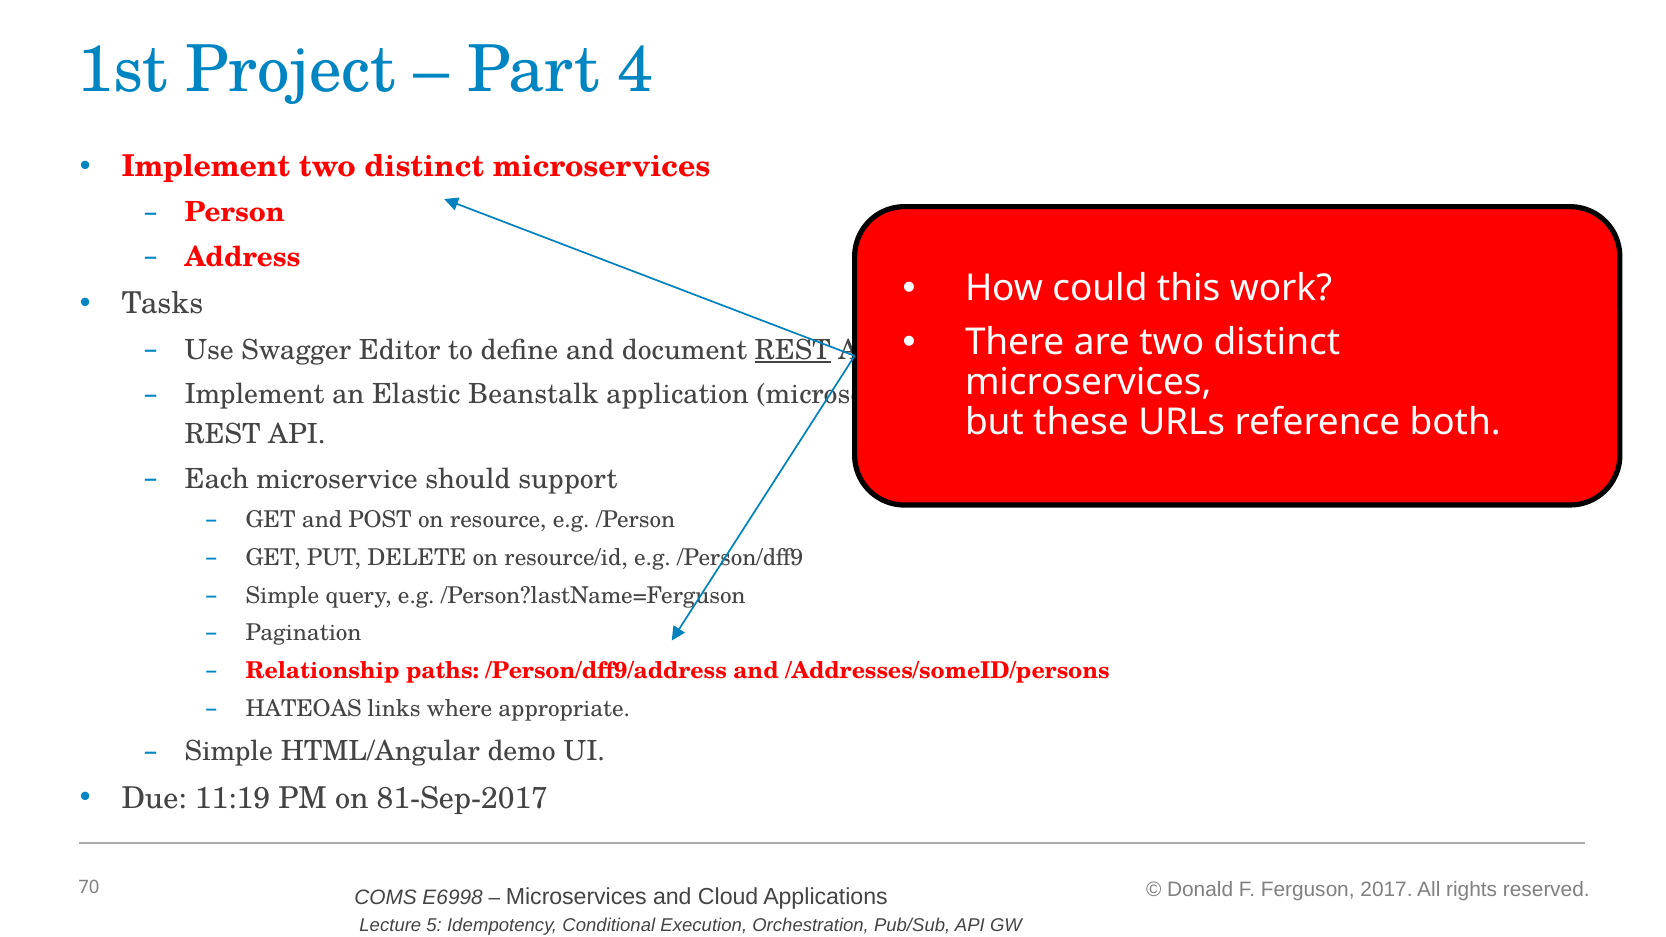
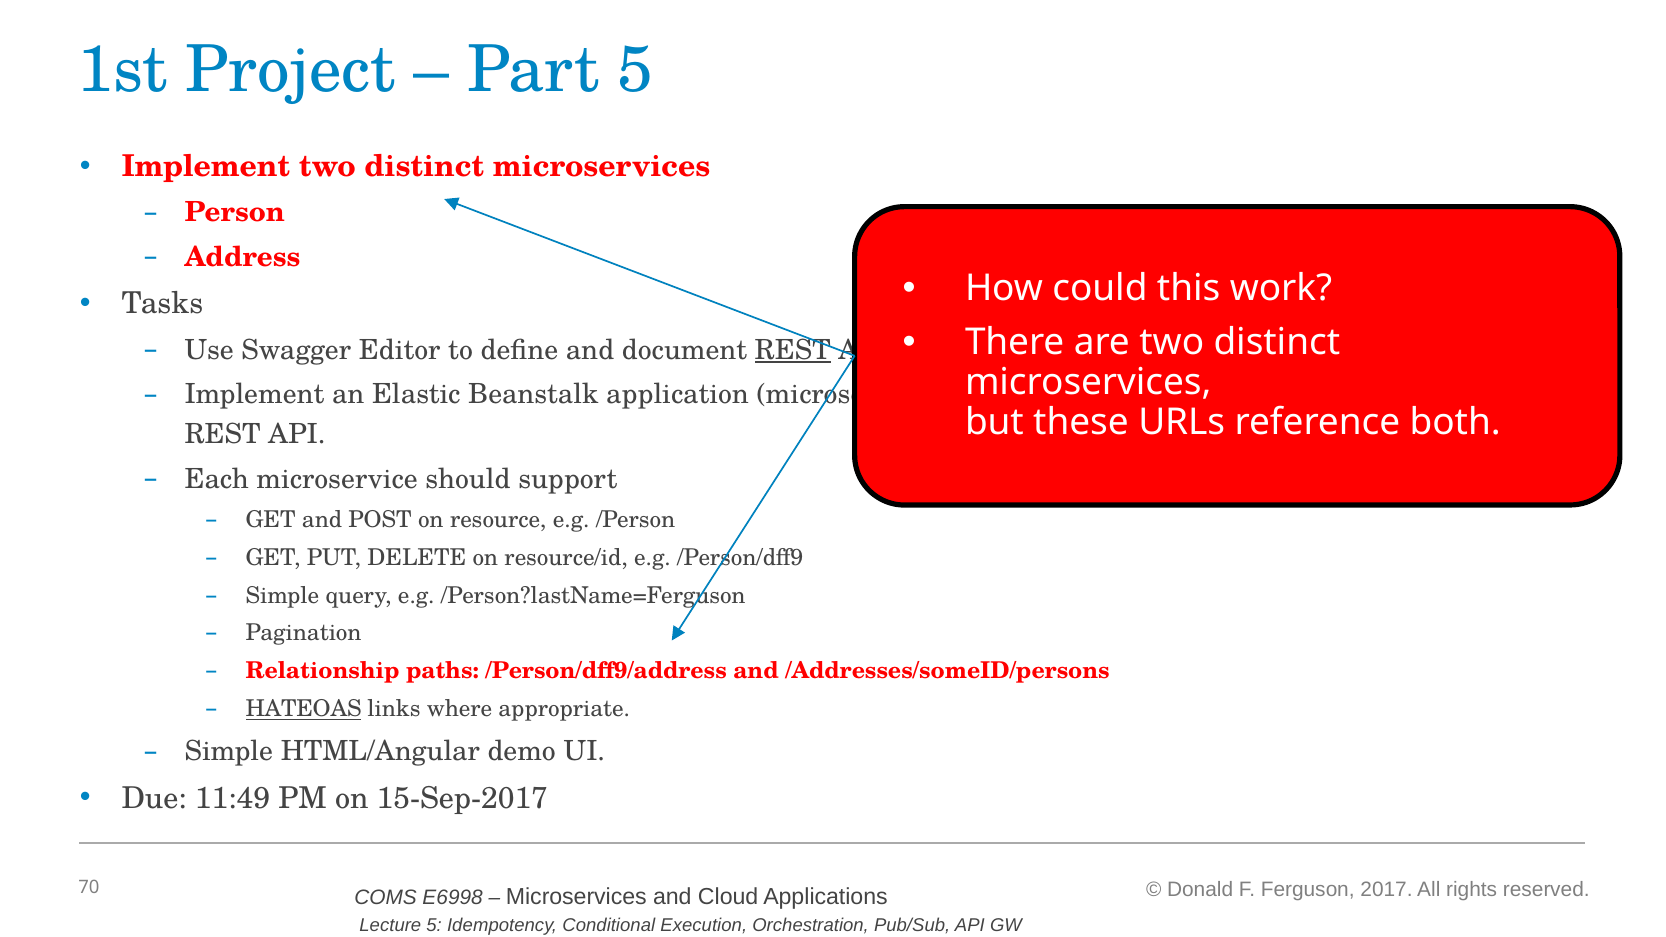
Part 4: 4 -> 5 (636, 70)
HATEOAS underline: none -> present (304, 709)
11:19: 11:19 -> 11:49 (233, 798)
81-Sep-2017: 81-Sep-2017 -> 15-Sep-2017 (462, 798)
